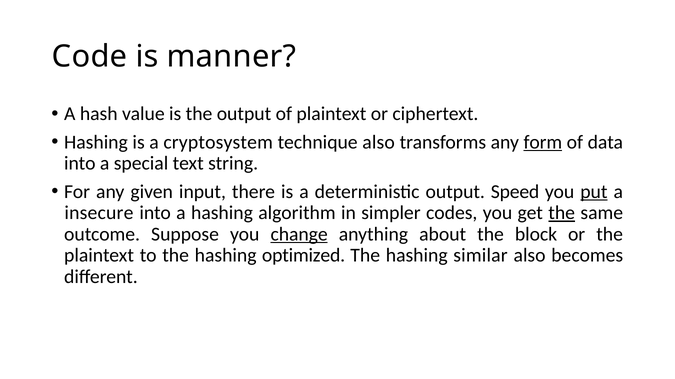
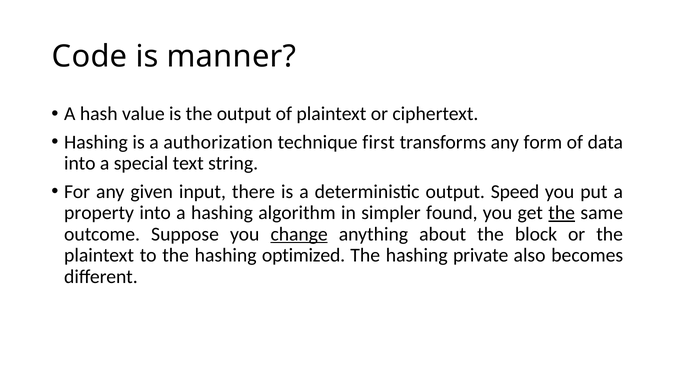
cryptosystem: cryptosystem -> authorization (218, 142)
technique also: also -> first (379, 142)
form underline: present -> none (543, 142)
put underline: present -> none (594, 192)
insecure: insecure -> property (99, 213)
codes: codes -> found (452, 213)
similar: similar -> private (481, 256)
